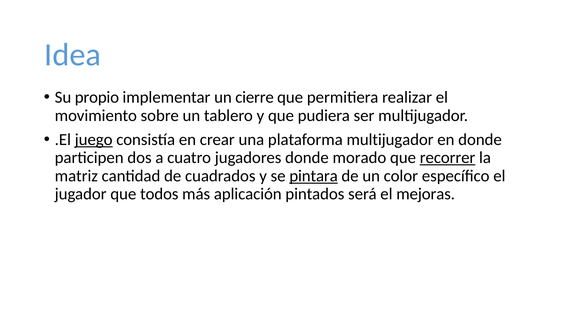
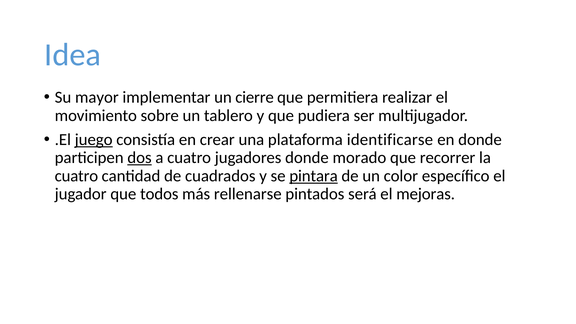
propio: propio -> mayor (97, 97)
plataforma multijugador: multijugador -> identificarse (390, 140)
dos underline: none -> present (139, 158)
recorrer underline: present -> none (448, 158)
matriz: matriz -> cuatro (76, 176)
aplicación: aplicación -> rellenarse (248, 194)
